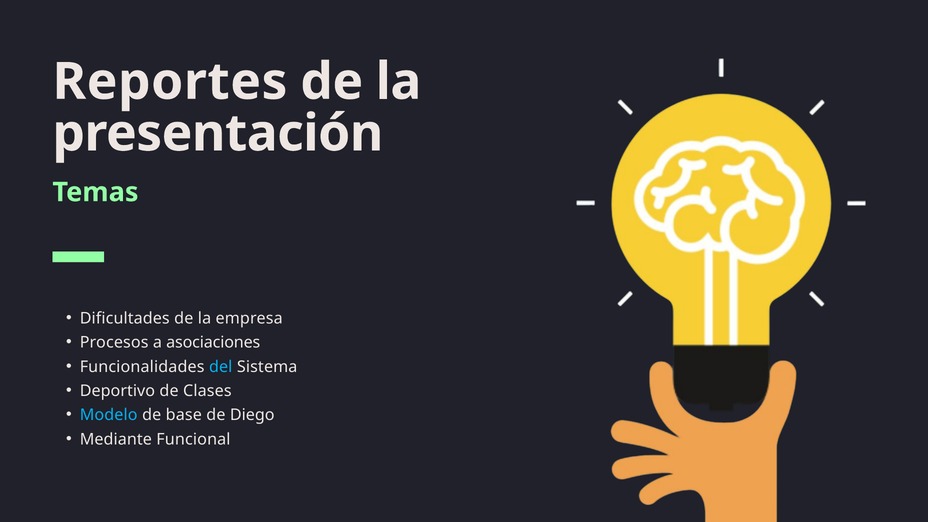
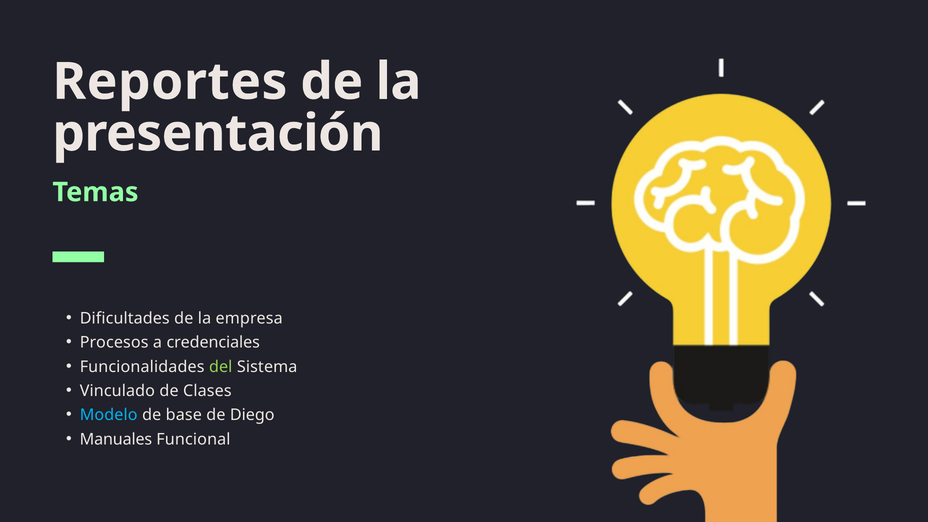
asociaciones: asociaciones -> credenciales (213, 343)
del colour: light blue -> light green (221, 367)
Deportivo: Deportivo -> Vinculado (117, 391)
Mediante: Mediante -> Manuales (116, 439)
